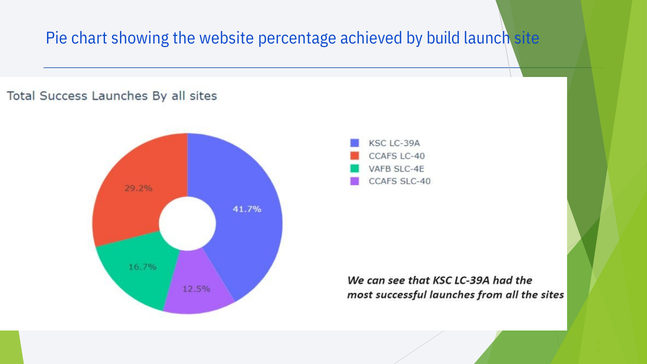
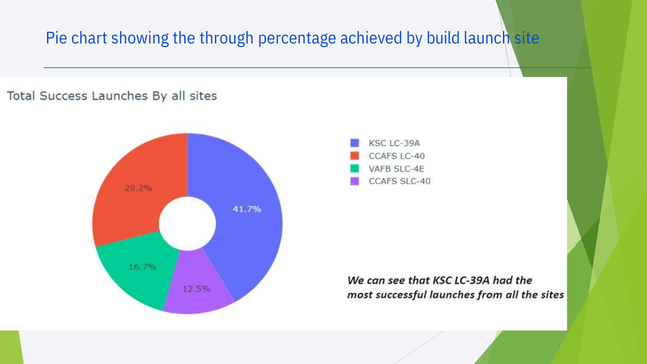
website: website -> through (227, 38)
